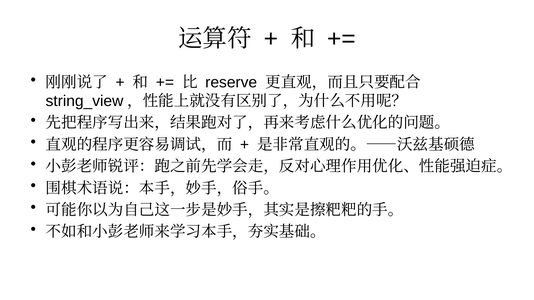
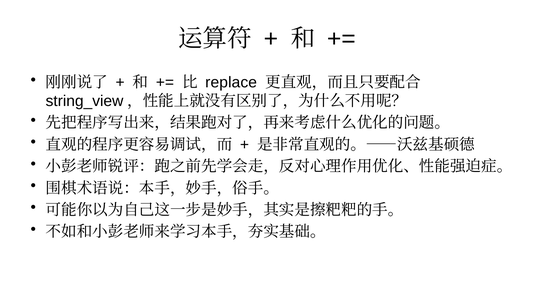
reserve: reserve -> replace (231, 82)
